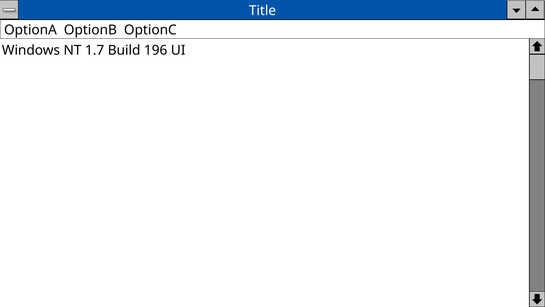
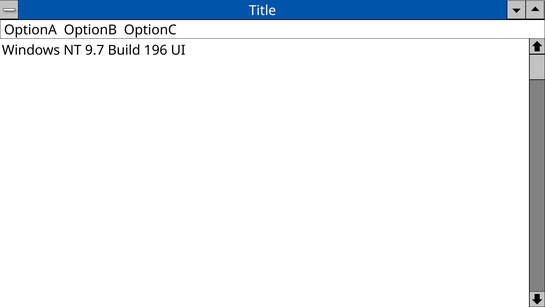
1.7: 1.7 -> 9.7 (95, 50)
